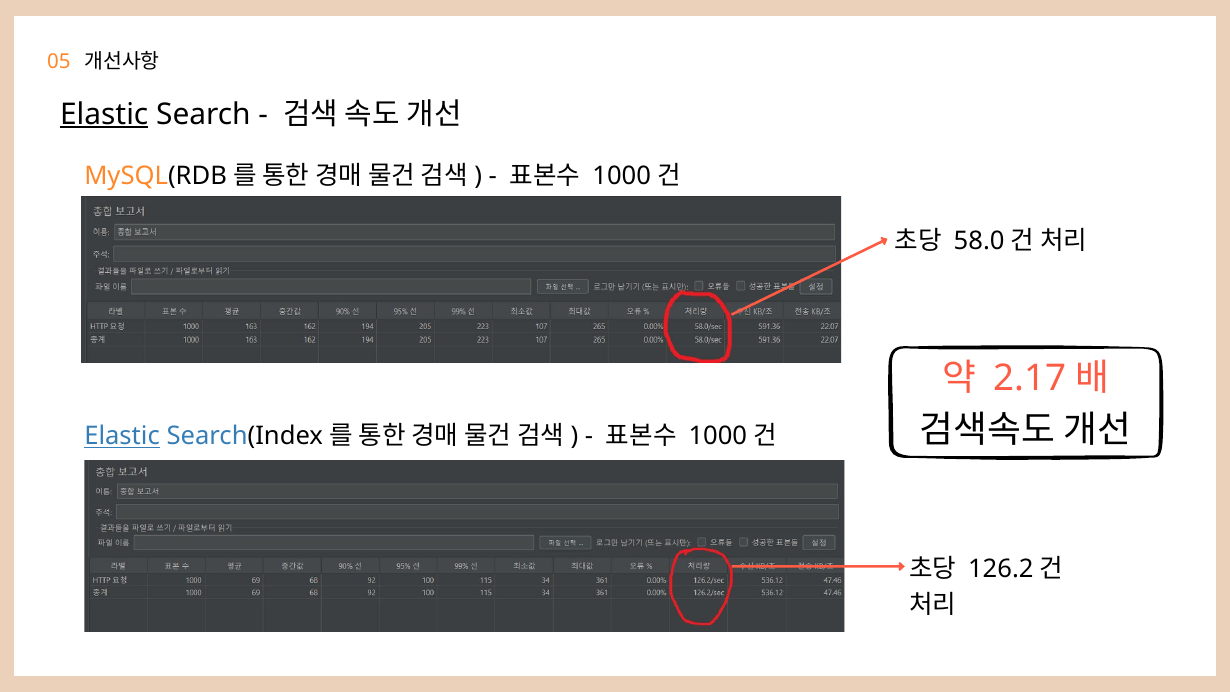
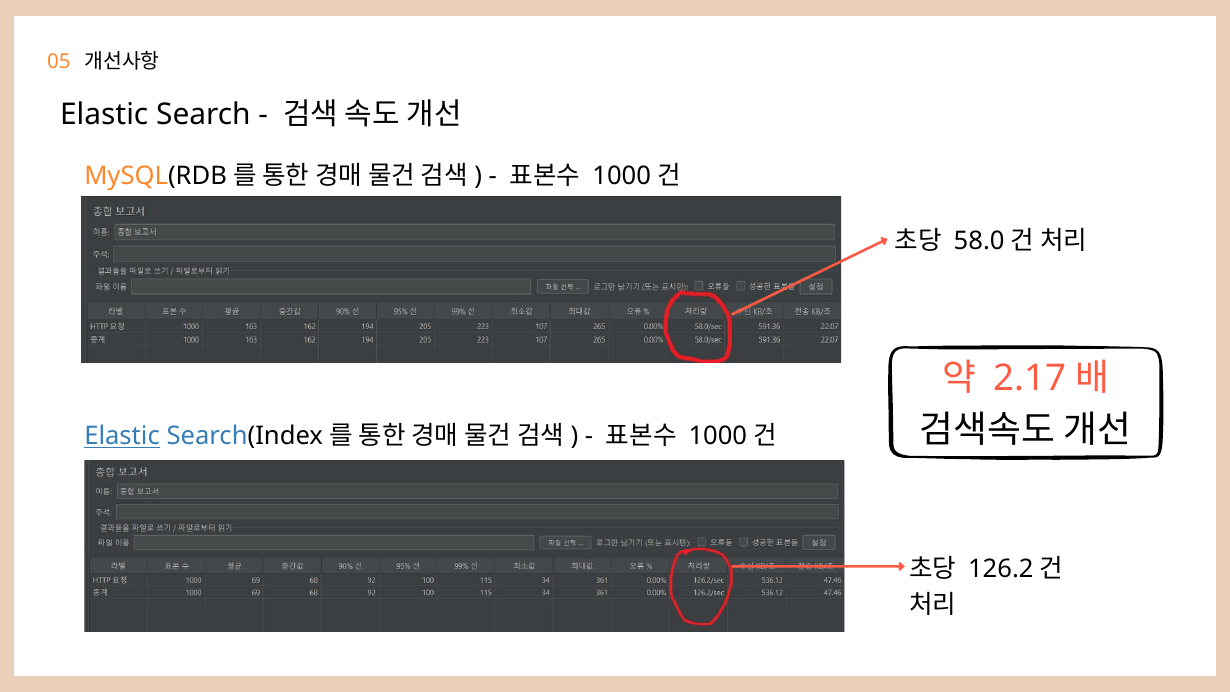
Elastic underline: present -> none (104, 114)
